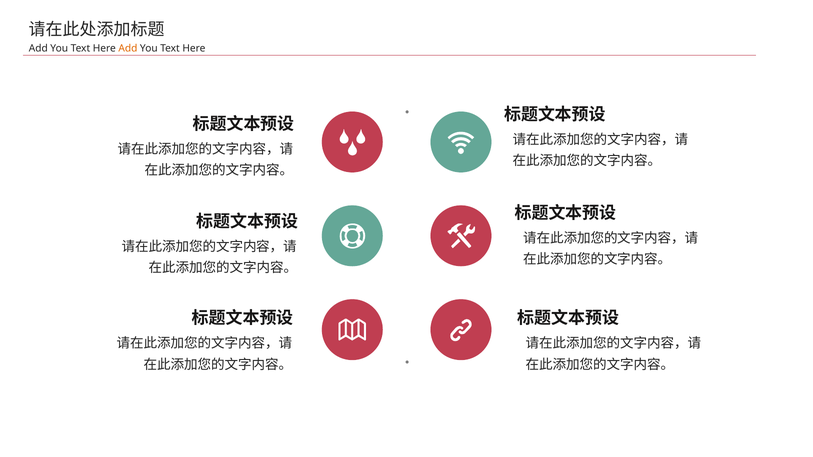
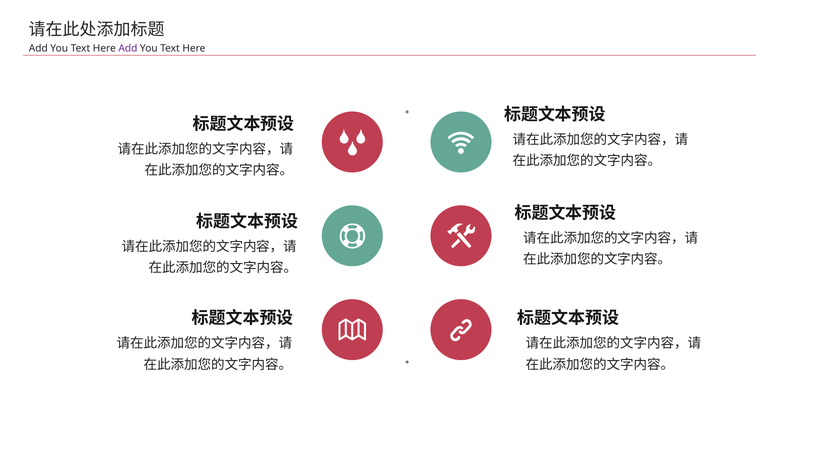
Add colour: orange -> purple (128, 49)
